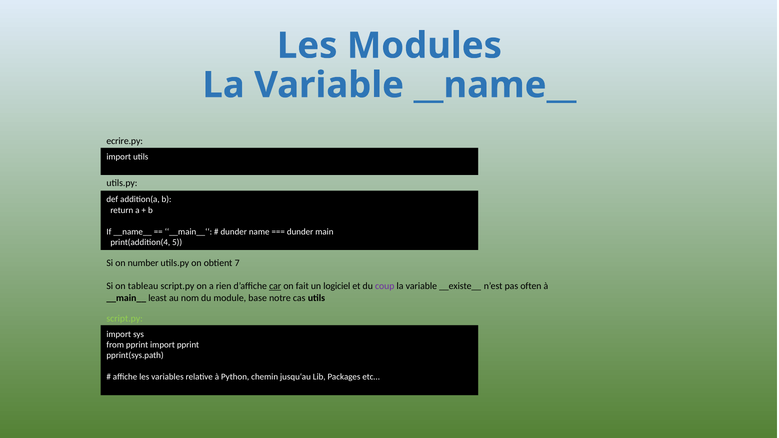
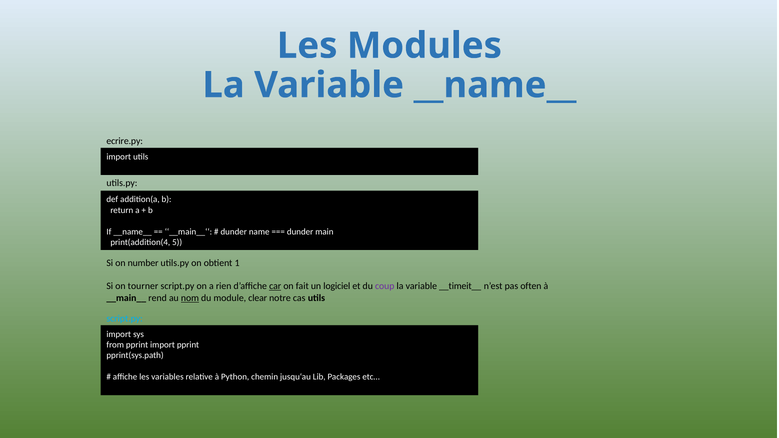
7: 7 -> 1 (237, 263)
tableau: tableau -> tourner (143, 286)
__existe__: __existe__ -> __timeit__ (460, 286)
least: least -> rend (158, 298)
nom underline: none -> present (190, 298)
base: base -> clear (258, 298)
script.py colour: light green -> light blue (125, 318)
